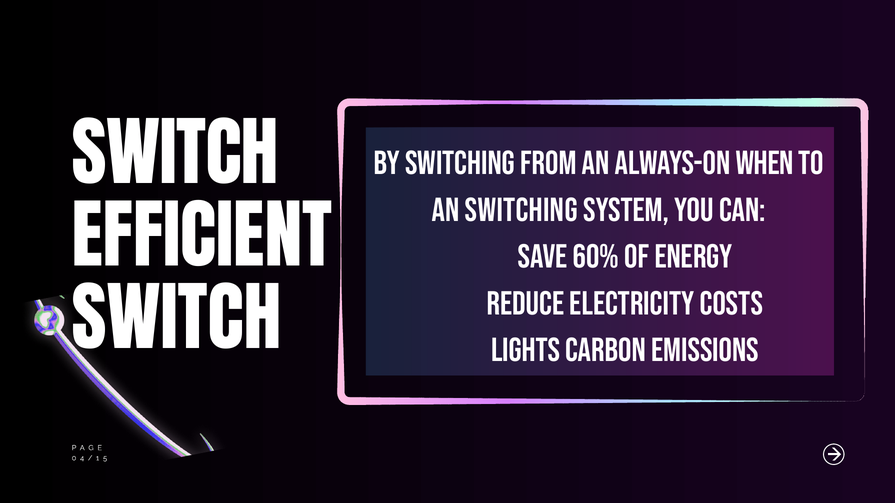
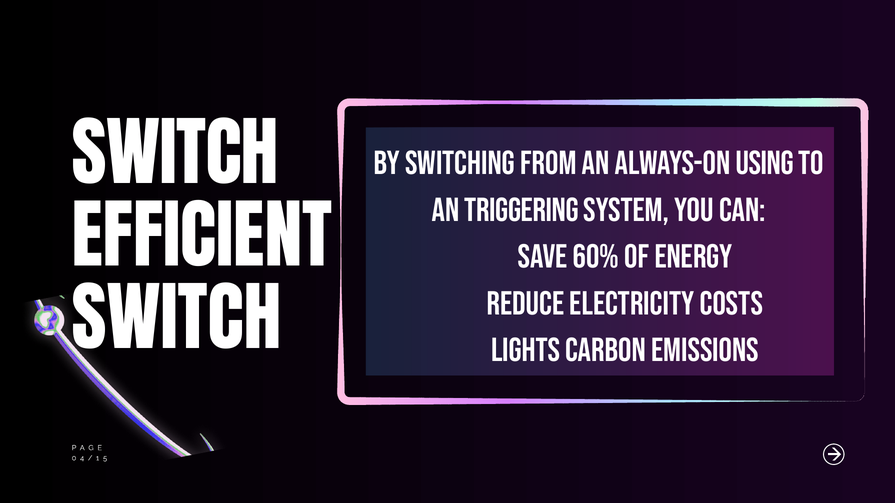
when: when -> using (765, 164)
an switching: switching -> triggering (522, 210)
